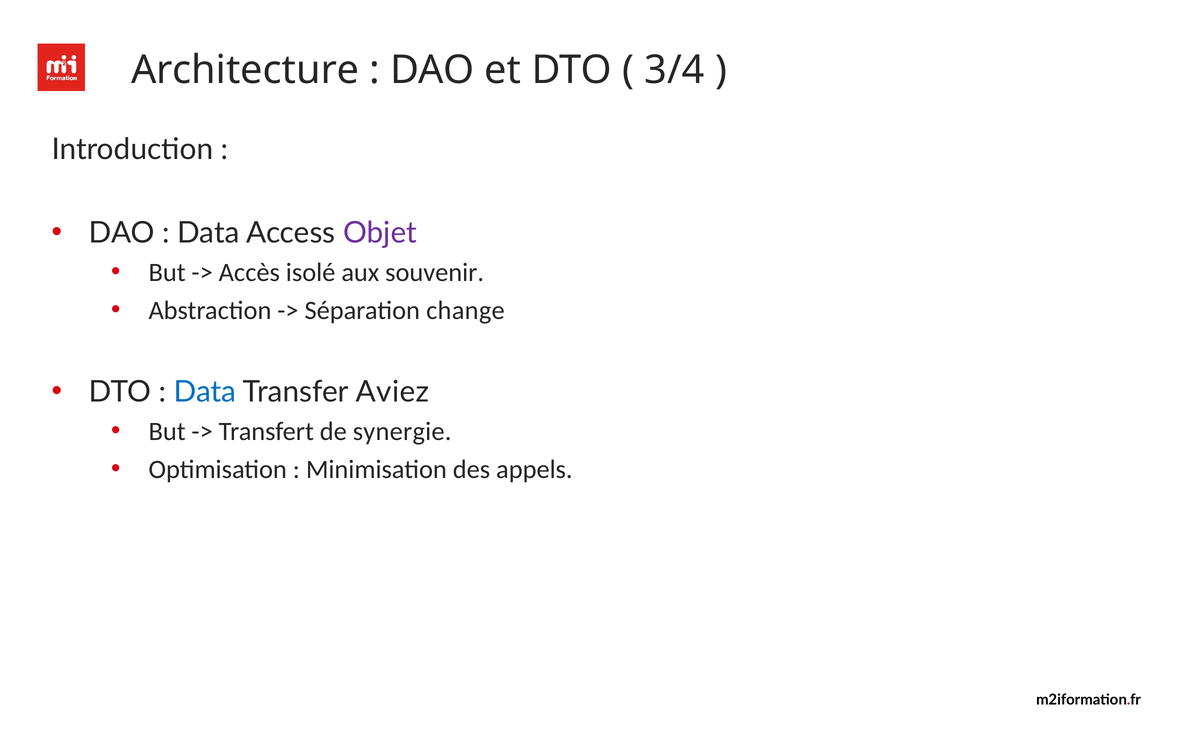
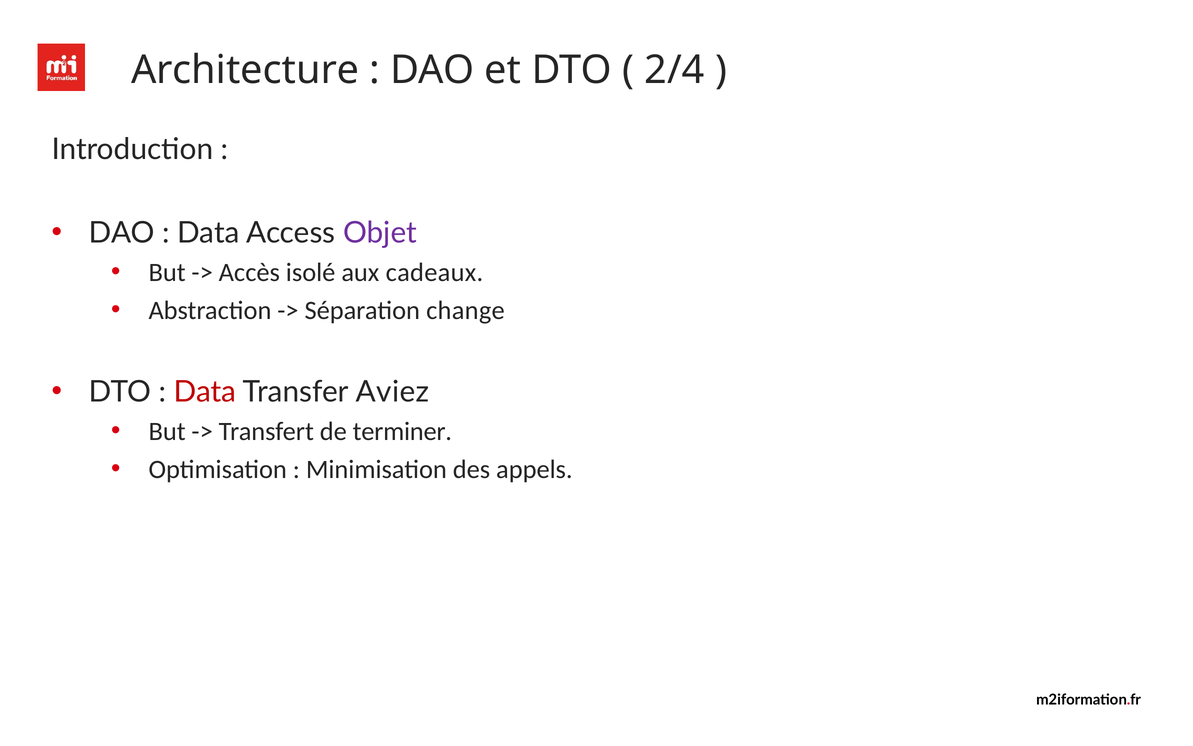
3/4: 3/4 -> 2/4 (675, 70)
souvenir: souvenir -> cadeaux (434, 272)
Data colour: blue -> red (205, 392)
synergie: synergie -> terminer (402, 431)
